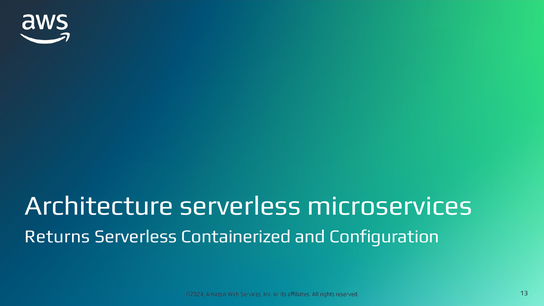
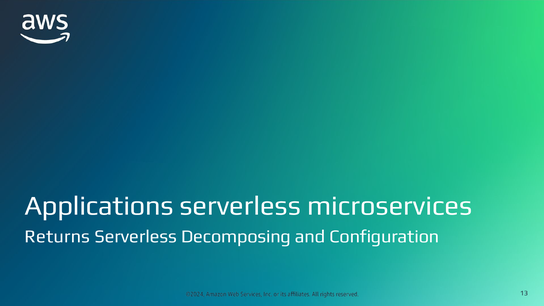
Architecture: Architecture -> Applications (99, 206)
Containerized: Containerized -> Decomposing (236, 237)
